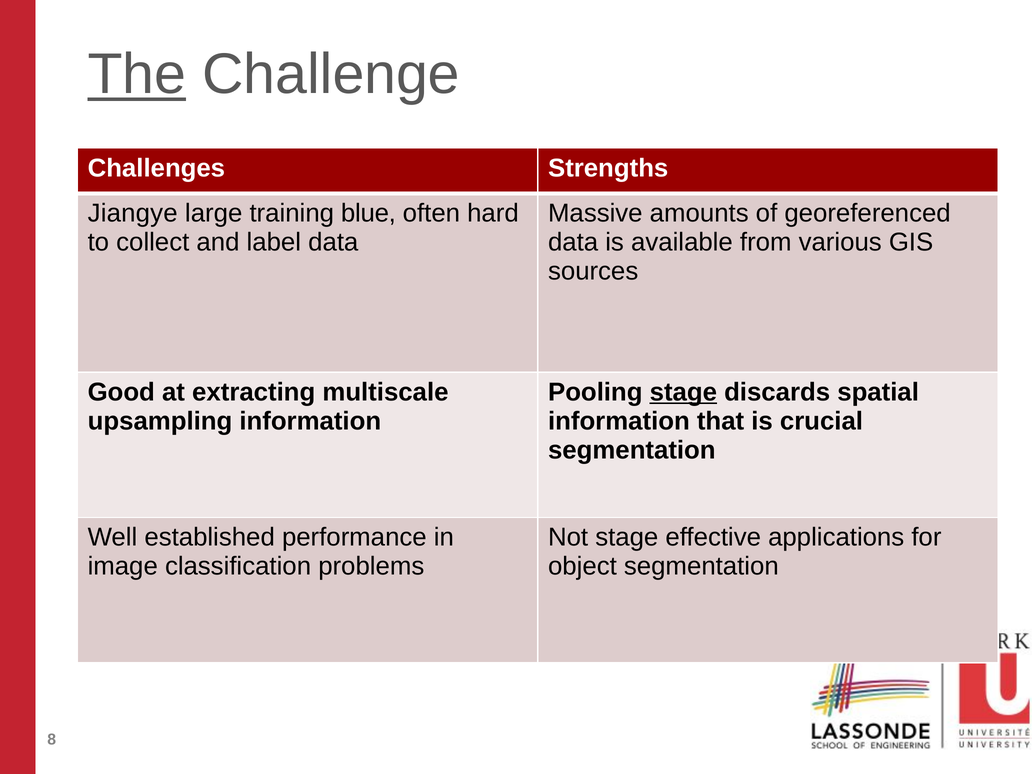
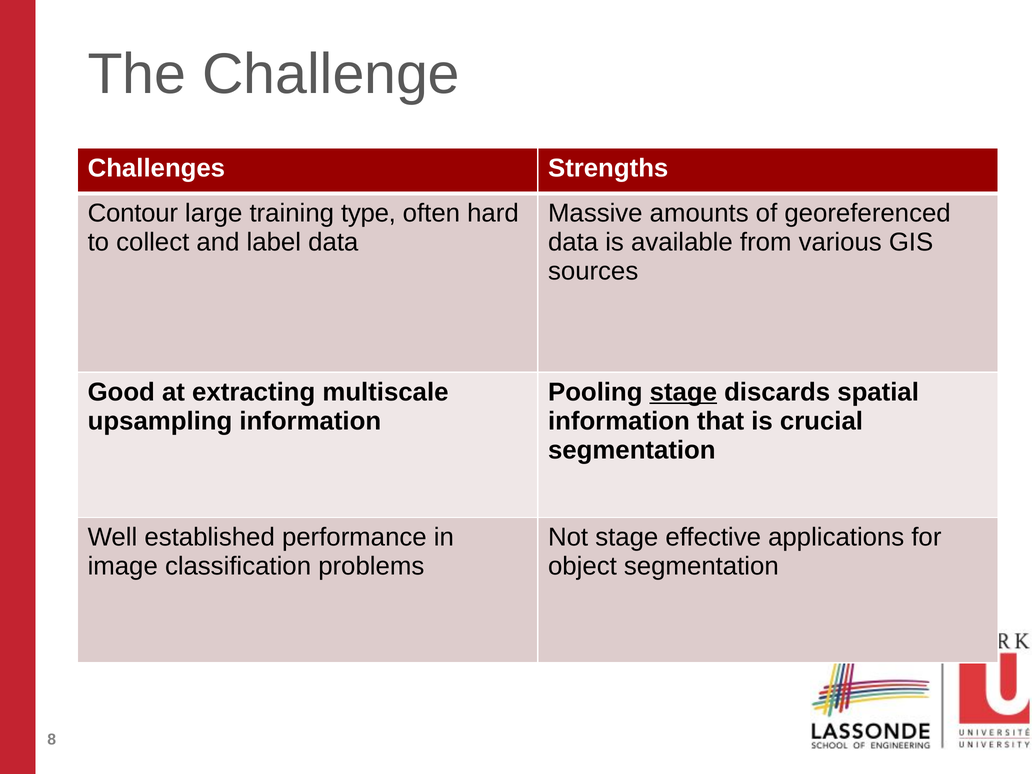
The underline: present -> none (137, 74)
Jiangye: Jiangye -> Contour (133, 213)
blue: blue -> type (368, 213)
